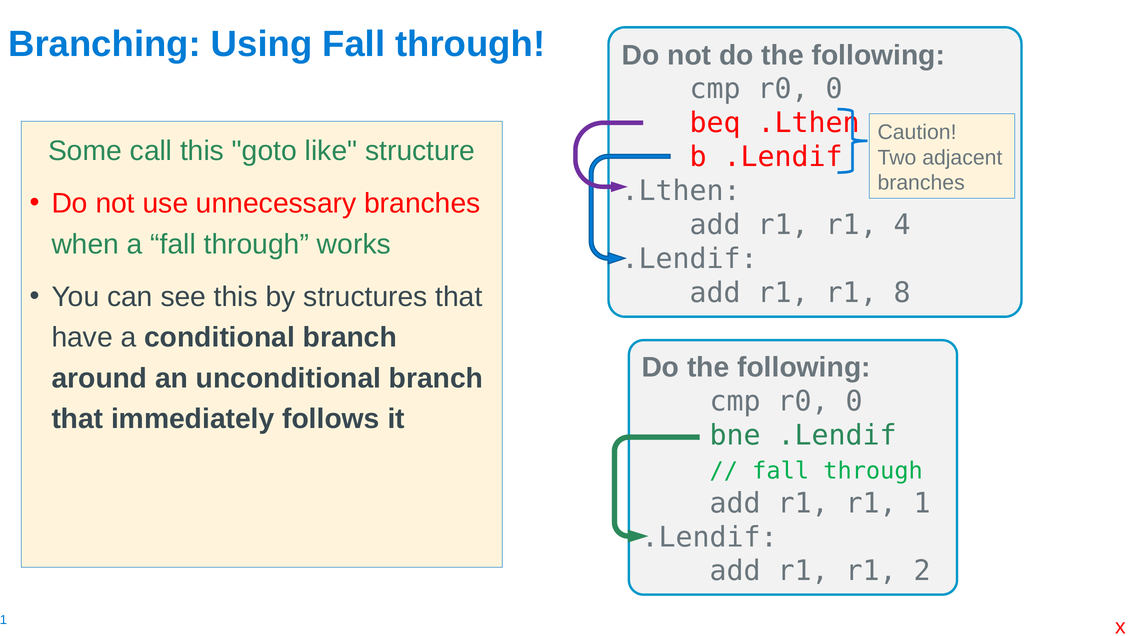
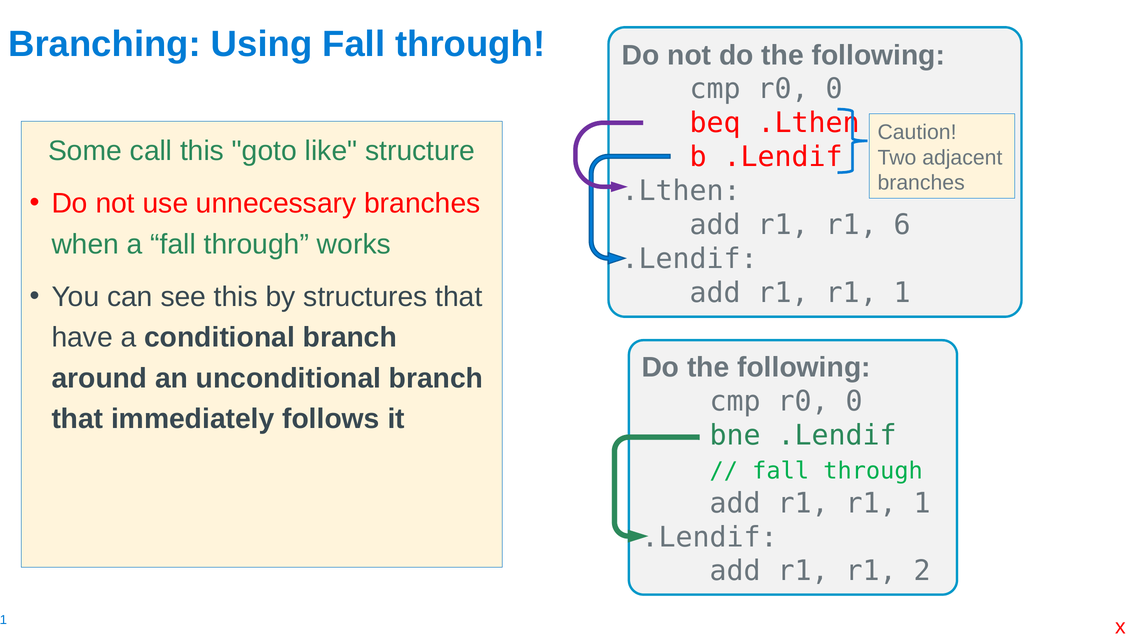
4: 4 -> 6 (902, 225)
8: 8 -> 1 (902, 293)
